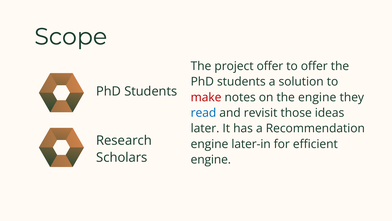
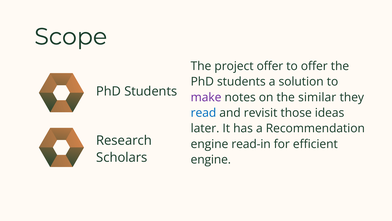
make colour: red -> purple (206, 97)
the engine: engine -> similar (317, 97)
later-in: later-in -> read-in (251, 144)
